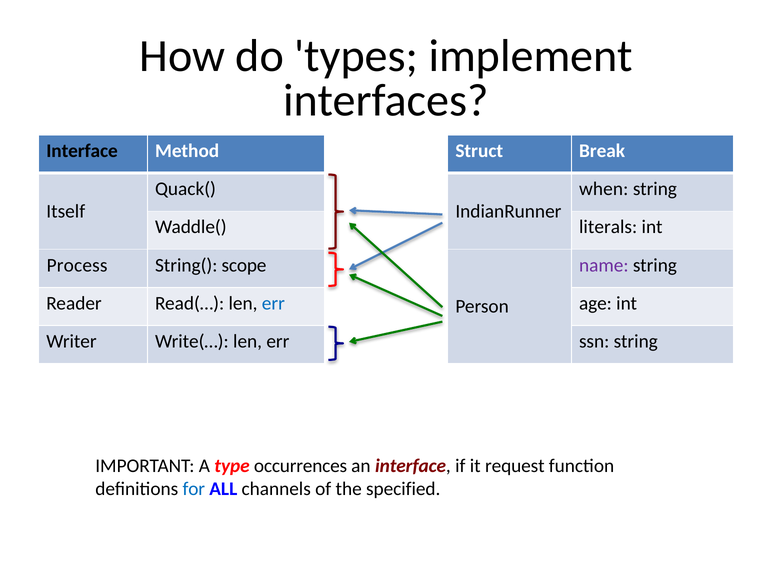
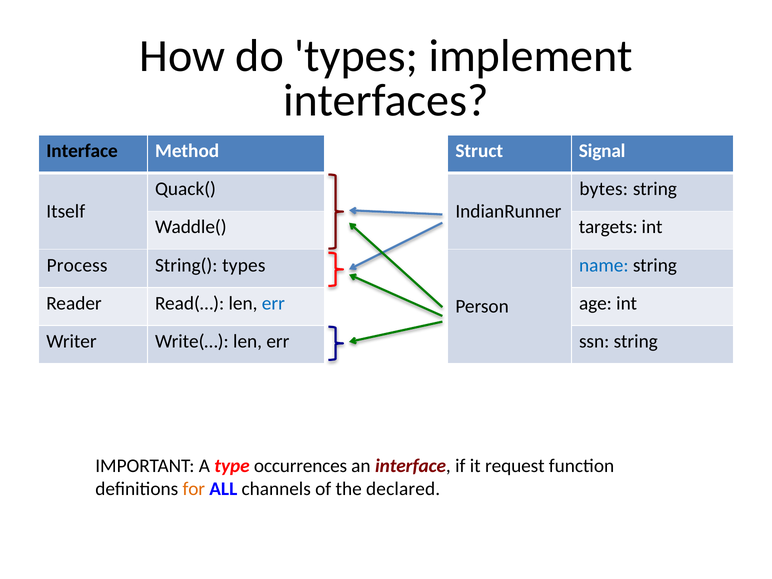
Break: Break -> Signal (602, 151)
when: when -> bytes (604, 189)
literals: literals -> targets (608, 227)
String( scope: scope -> types (244, 265)
name colour: purple -> blue (604, 265)
for colour: blue -> orange (194, 489)
specified: specified -> declared (403, 489)
